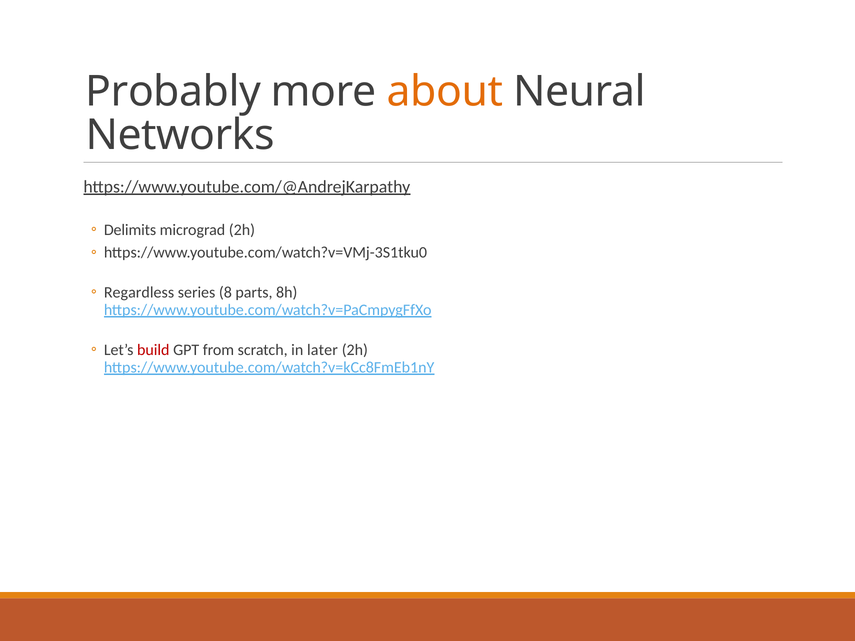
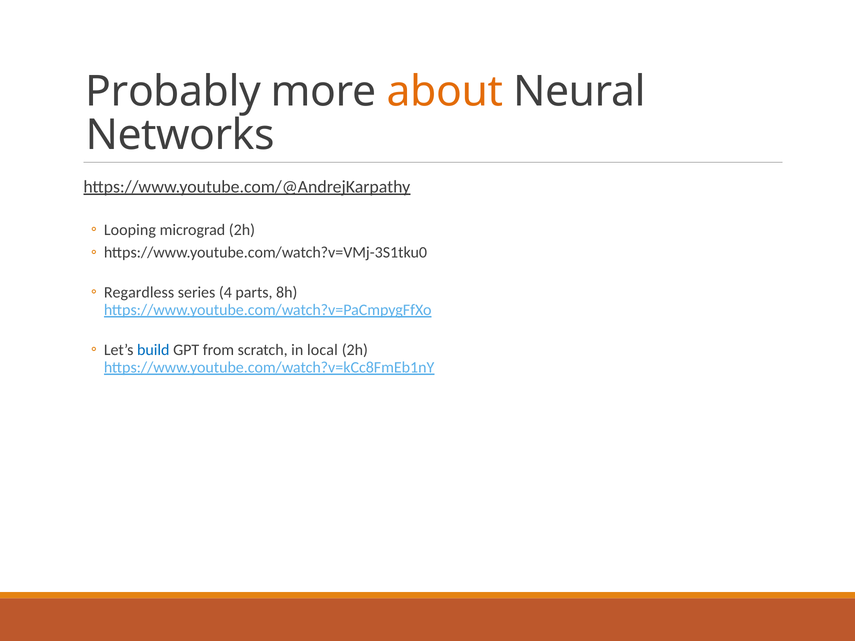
Delimits: Delimits -> Looping (130, 230)
8: 8 -> 4 (225, 293)
build colour: red -> blue (153, 350)
later: later -> local (322, 350)
